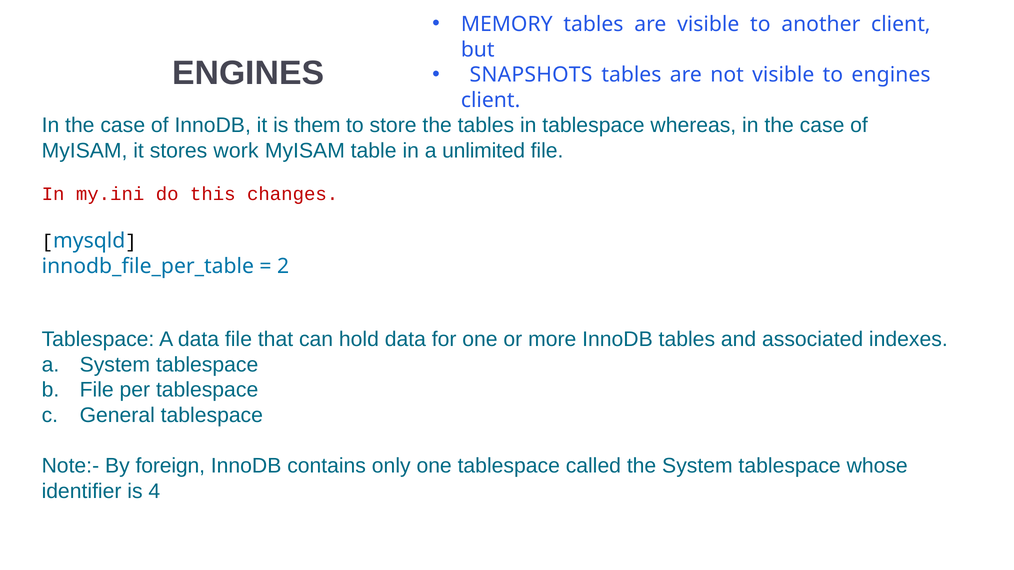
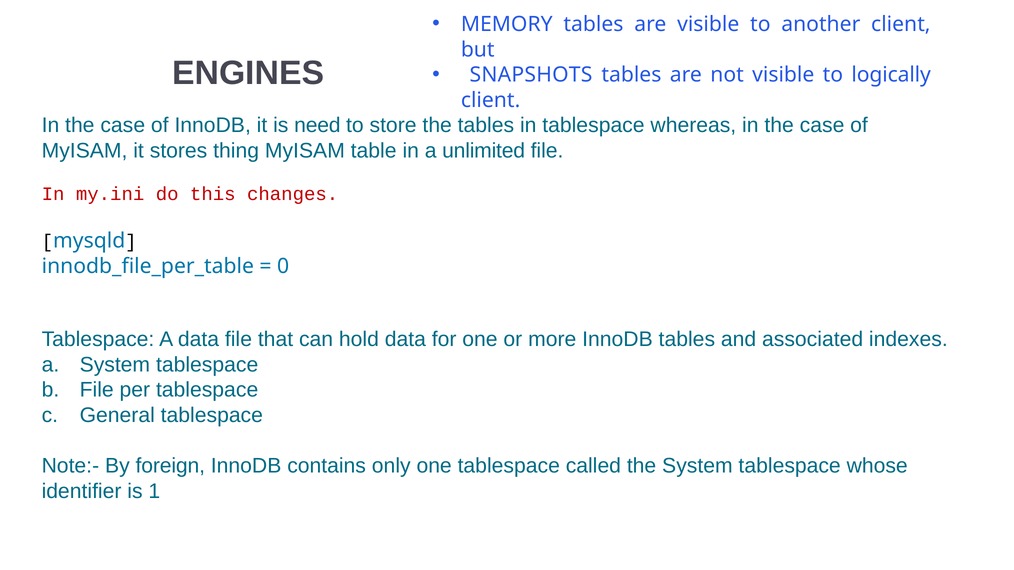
to engines: engines -> logically (891, 75)
them: them -> need (317, 126)
work: work -> thing (236, 151)
2: 2 -> 0 (283, 266)
4: 4 -> 1 (154, 492)
